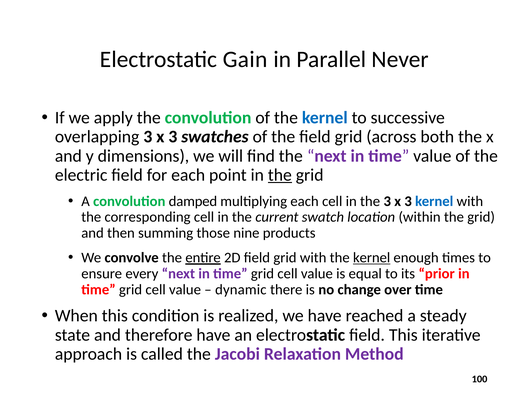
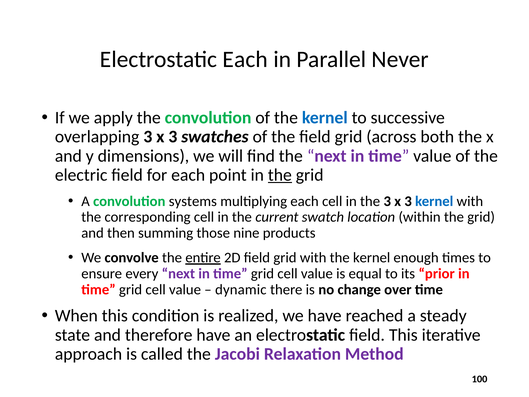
Electrostatic Gain: Gain -> Each (245, 59)
damped: damped -> systems (193, 201)
kernel underline: present -> none (372, 258)
